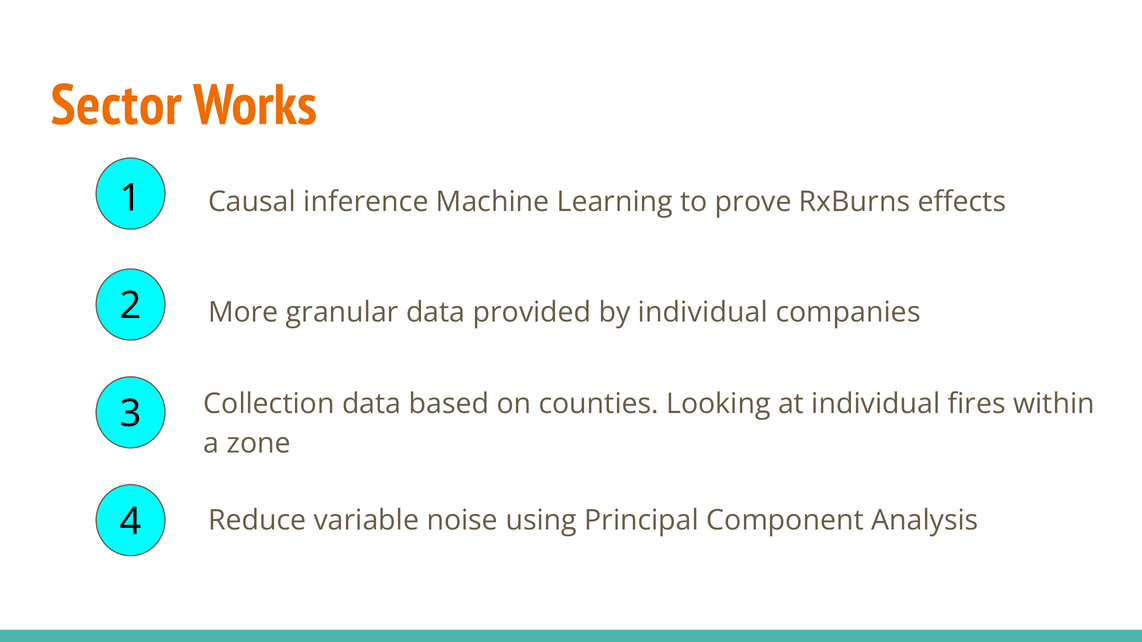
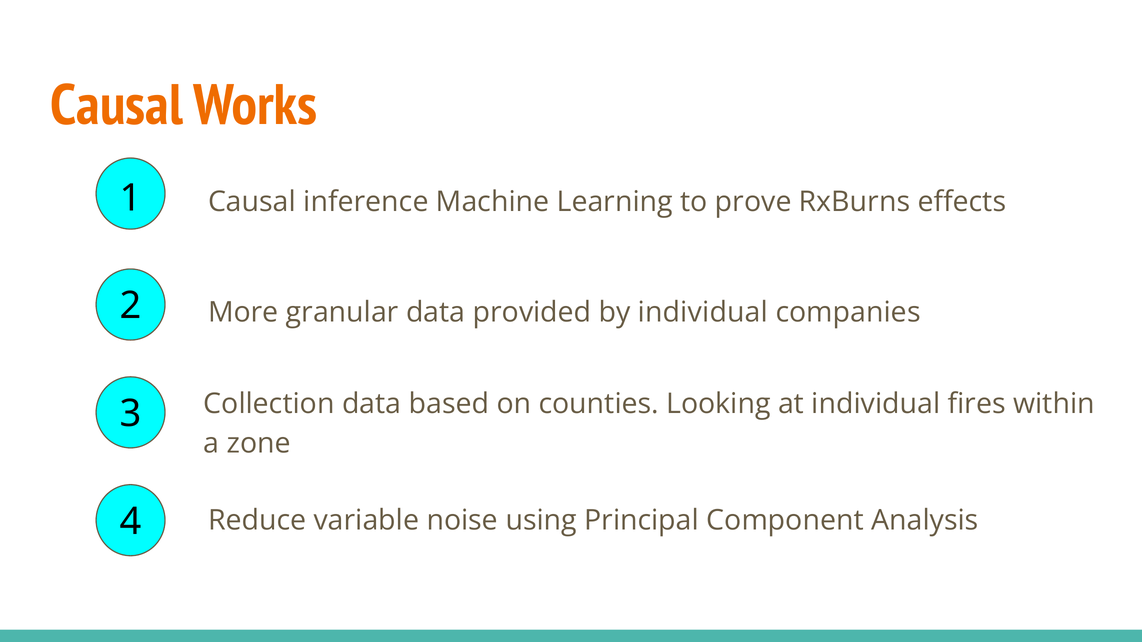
Sector: Sector -> Causal (117, 105)
